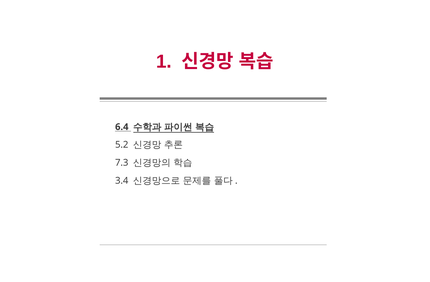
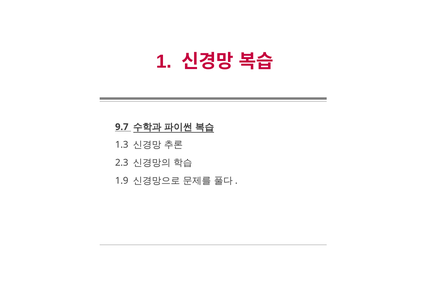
6.4: 6.4 -> 9.7 (122, 127)
5.2: 5.2 -> 1.3 (122, 145)
7.3: 7.3 -> 2.3 (122, 163)
3.4: 3.4 -> 1.9 (122, 181)
